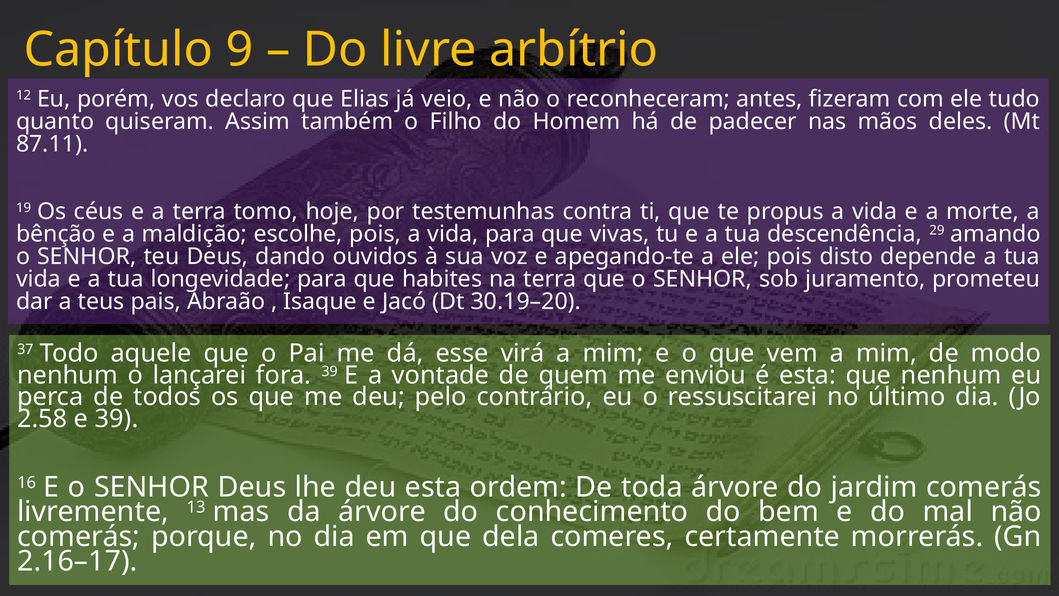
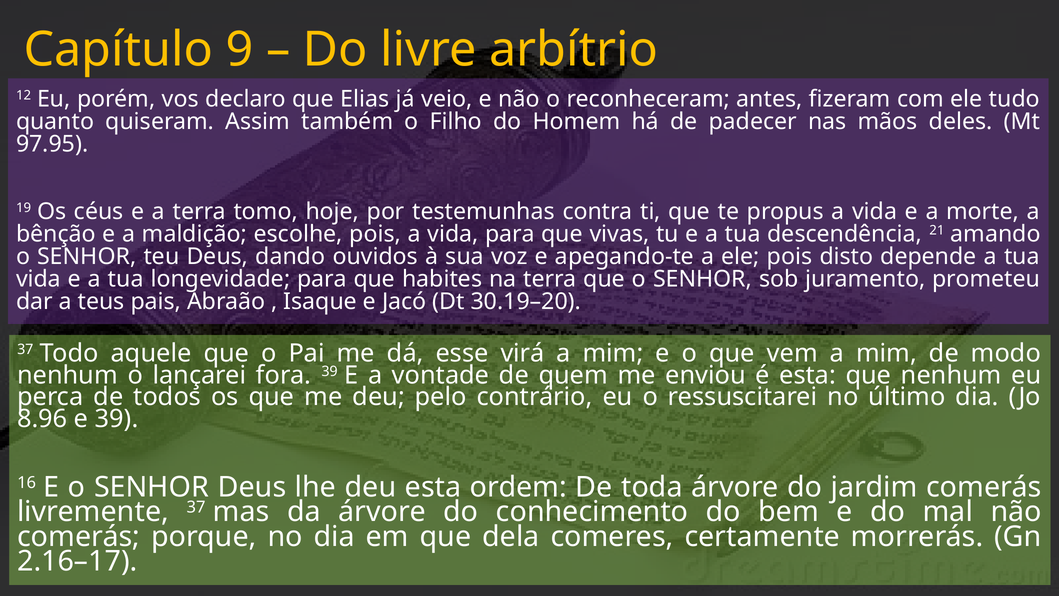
87.11: 87.11 -> 97.95 (52, 144)
29: 29 -> 21 (937, 230)
2.58: 2.58 -> 8.96 (42, 419)
livremente 13: 13 -> 37 (196, 507)
